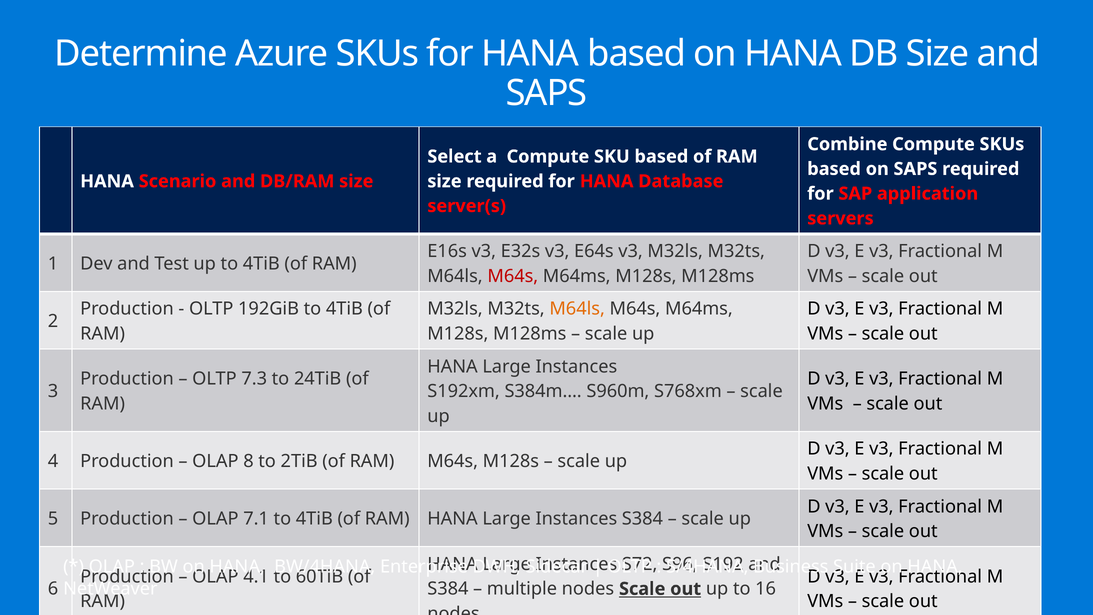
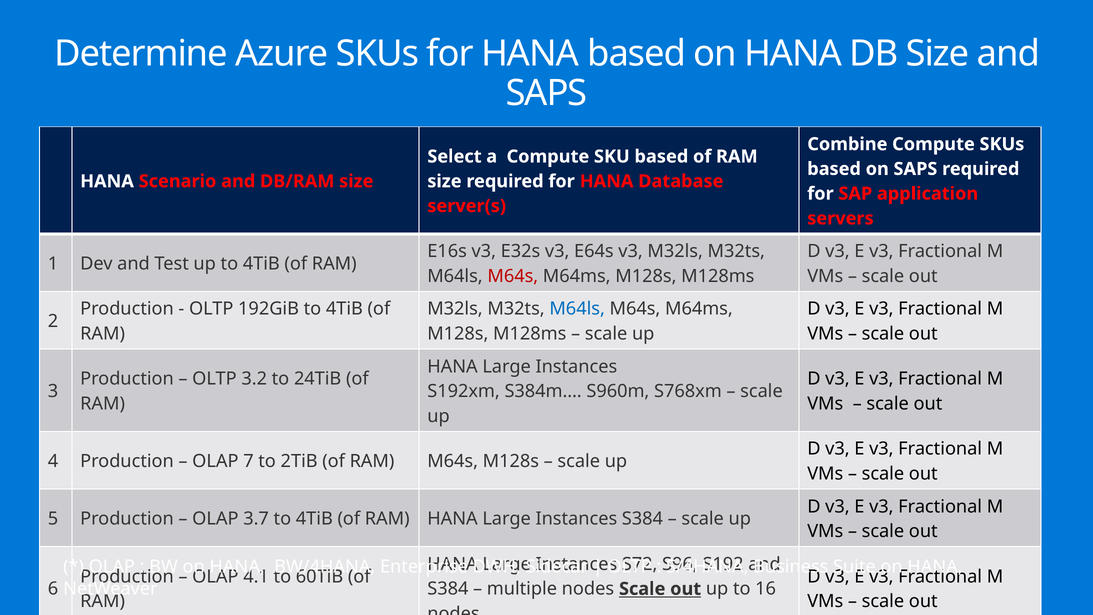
M64ls colour: orange -> blue (577, 309)
7.3: 7.3 -> 3.2 (254, 379)
8: 8 -> 7 (248, 461)
7.1: 7.1 -> 3.7 (256, 519)
